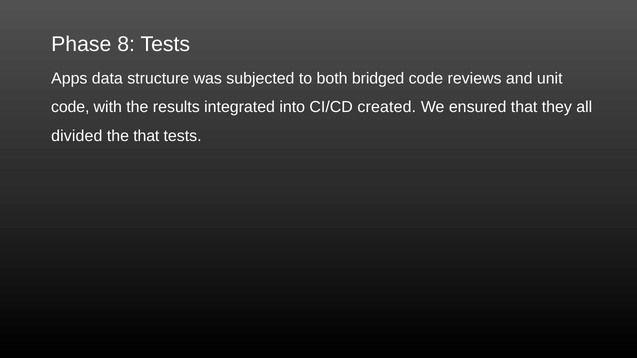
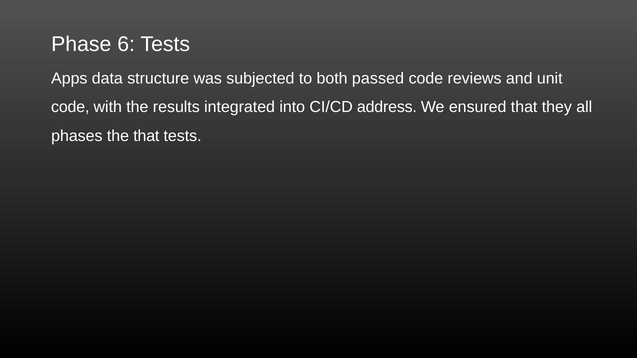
8: 8 -> 6 (126, 44)
bridged: bridged -> passed (378, 79)
created: created -> address (387, 107)
divided: divided -> phases (77, 136)
